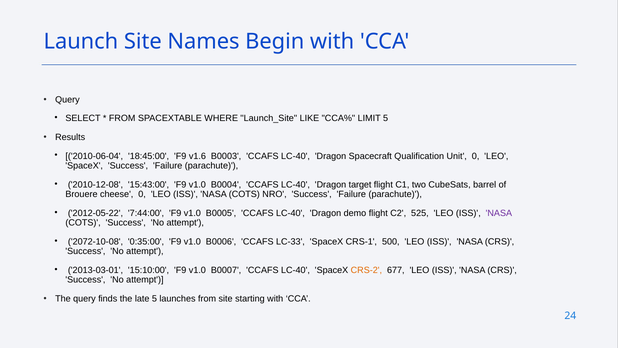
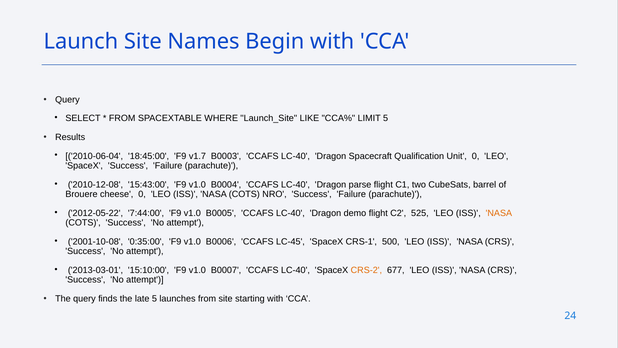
v1.6: v1.6 -> v1.7 (197, 156)
target: target -> parse (360, 184)
NASA colour: purple -> orange (499, 213)
2072-10-08: 2072-10-08 -> 2001-10-08 (95, 241)
LC-33: LC-33 -> LC-45 (290, 241)
